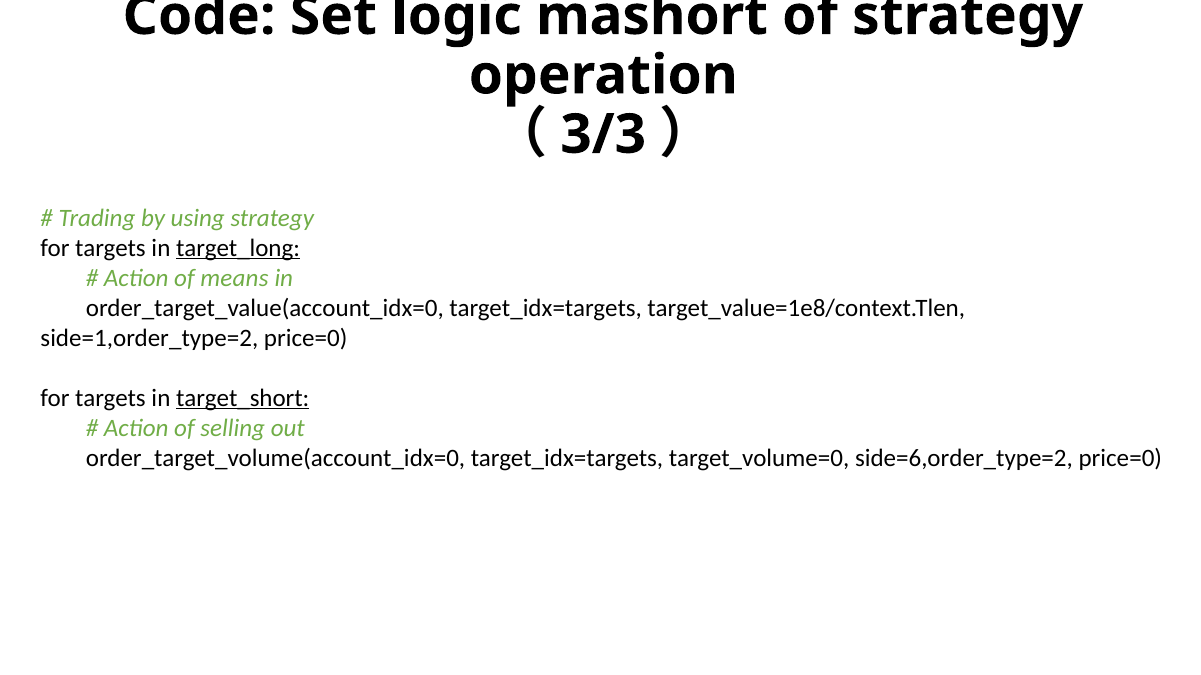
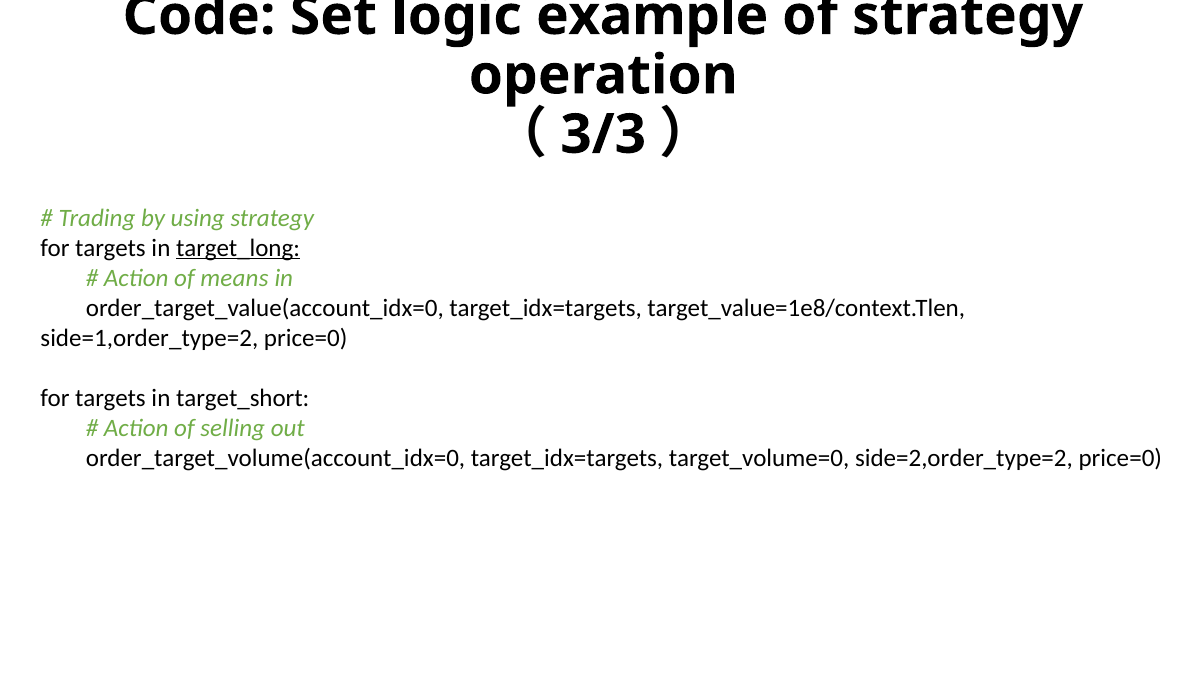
mashort: mashort -> example (652, 16)
target_short underline: present -> none (243, 398)
side=6,order_type=2: side=6,order_type=2 -> side=2,order_type=2 (964, 458)
